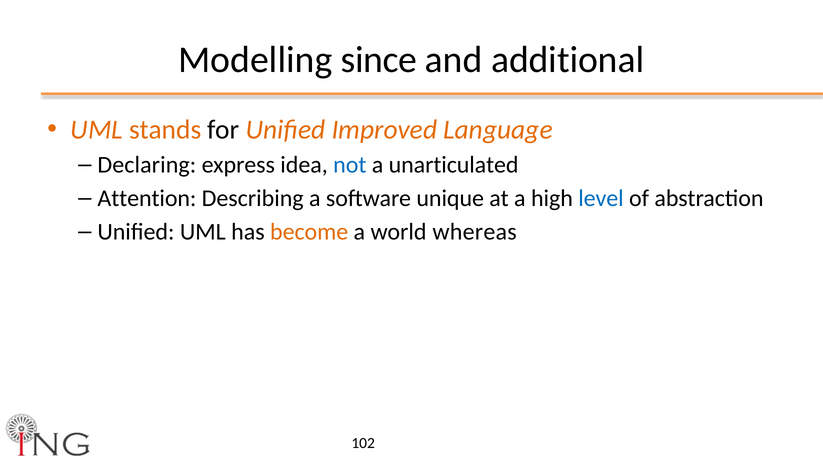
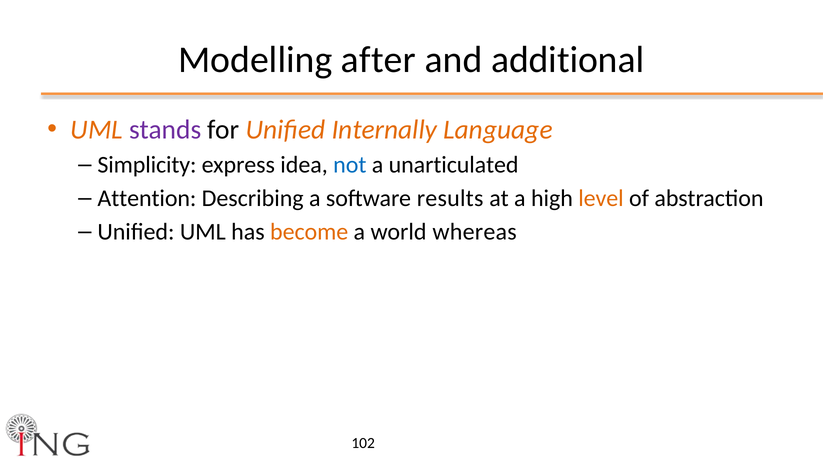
since: since -> after (378, 60)
stands colour: orange -> purple (165, 130)
Improved: Improved -> Internally (384, 130)
Declaring: Declaring -> Simplicity (147, 165)
unique: unique -> results (450, 198)
level colour: blue -> orange (601, 198)
